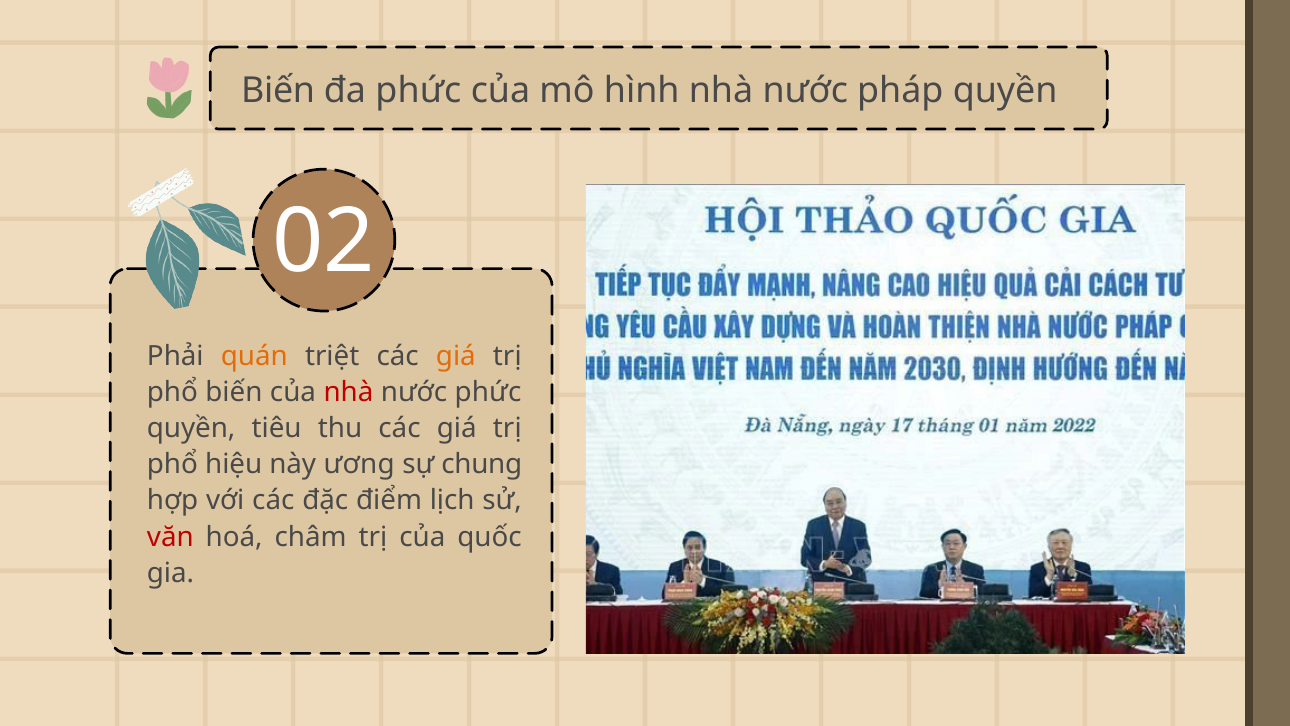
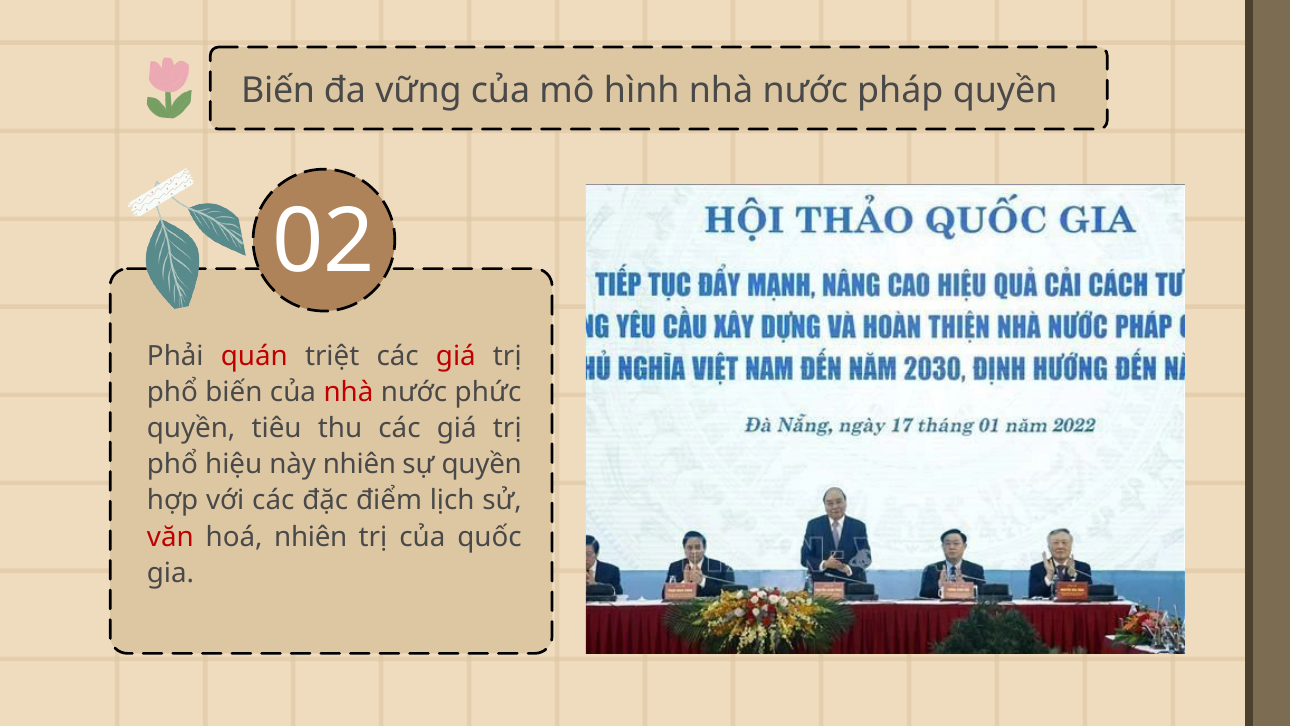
đa phức: phức -> vững (418, 91)
quán colour: orange -> red (254, 356)
giá colour: orange -> red (456, 356)
này ương: ương -> nhiên (359, 464)
sự chung: chung -> quyền (482, 464)
hoá châm: châm -> nhiên (311, 537)
